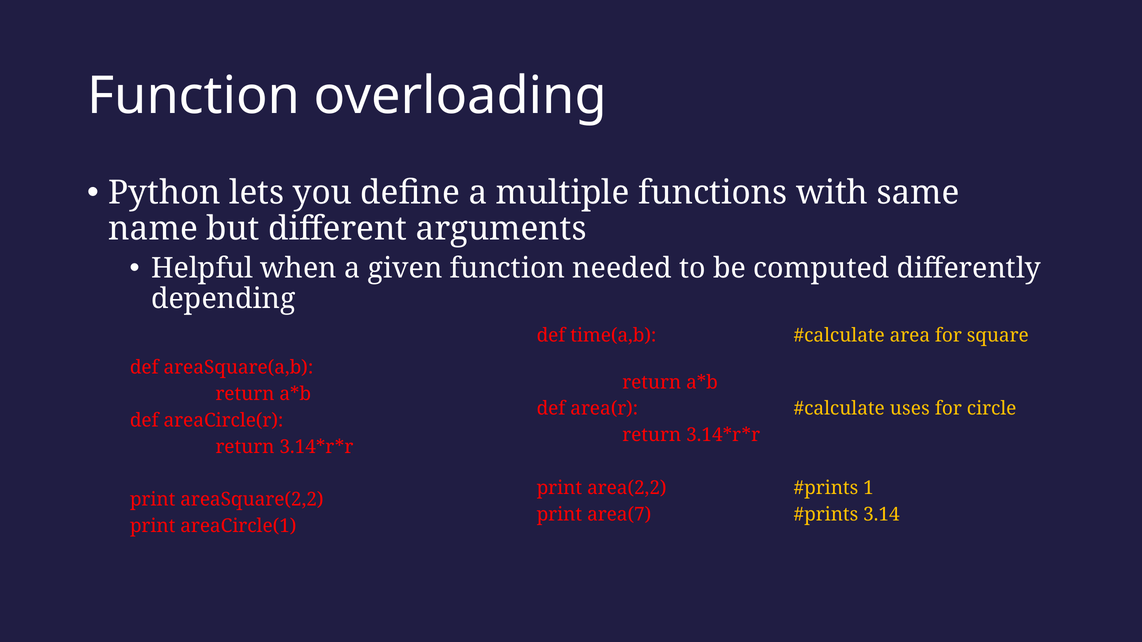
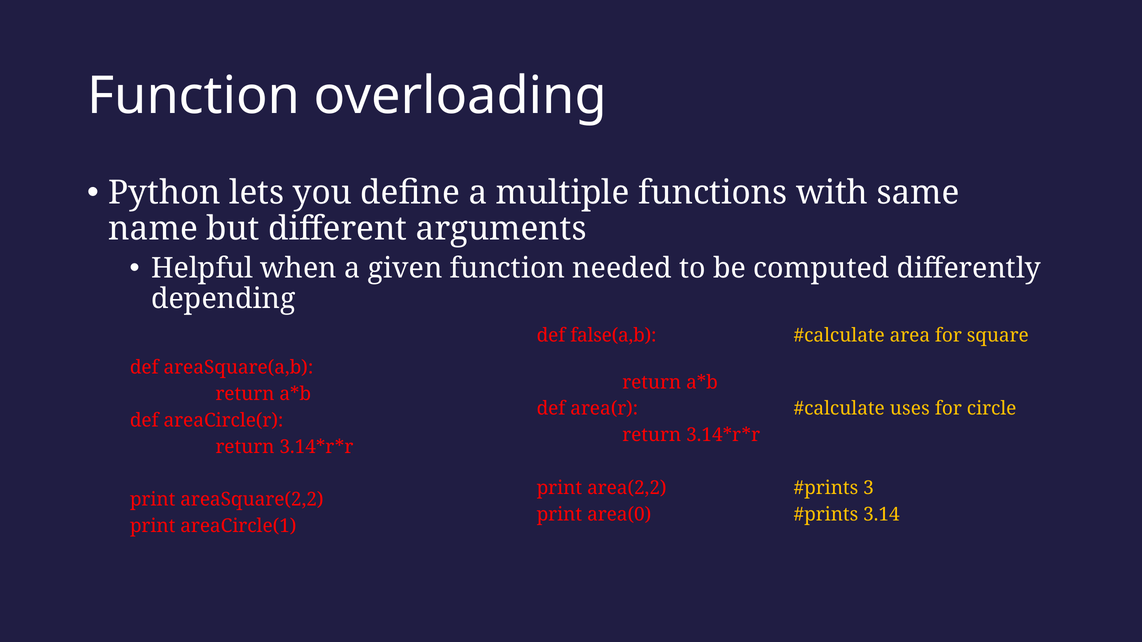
time(a,b: time(a,b -> false(a,b (613, 336)
1: 1 -> 3 (868, 488)
area(7: area(7 -> area(0 (619, 515)
